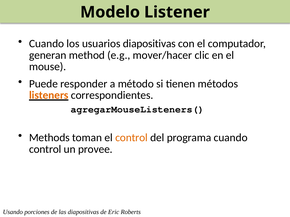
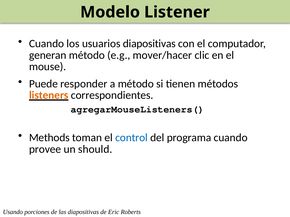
generan method: method -> método (87, 55)
control colour: orange -> blue (131, 138)
control: control -> provee (45, 149)
provee: provee -> should (95, 149)
